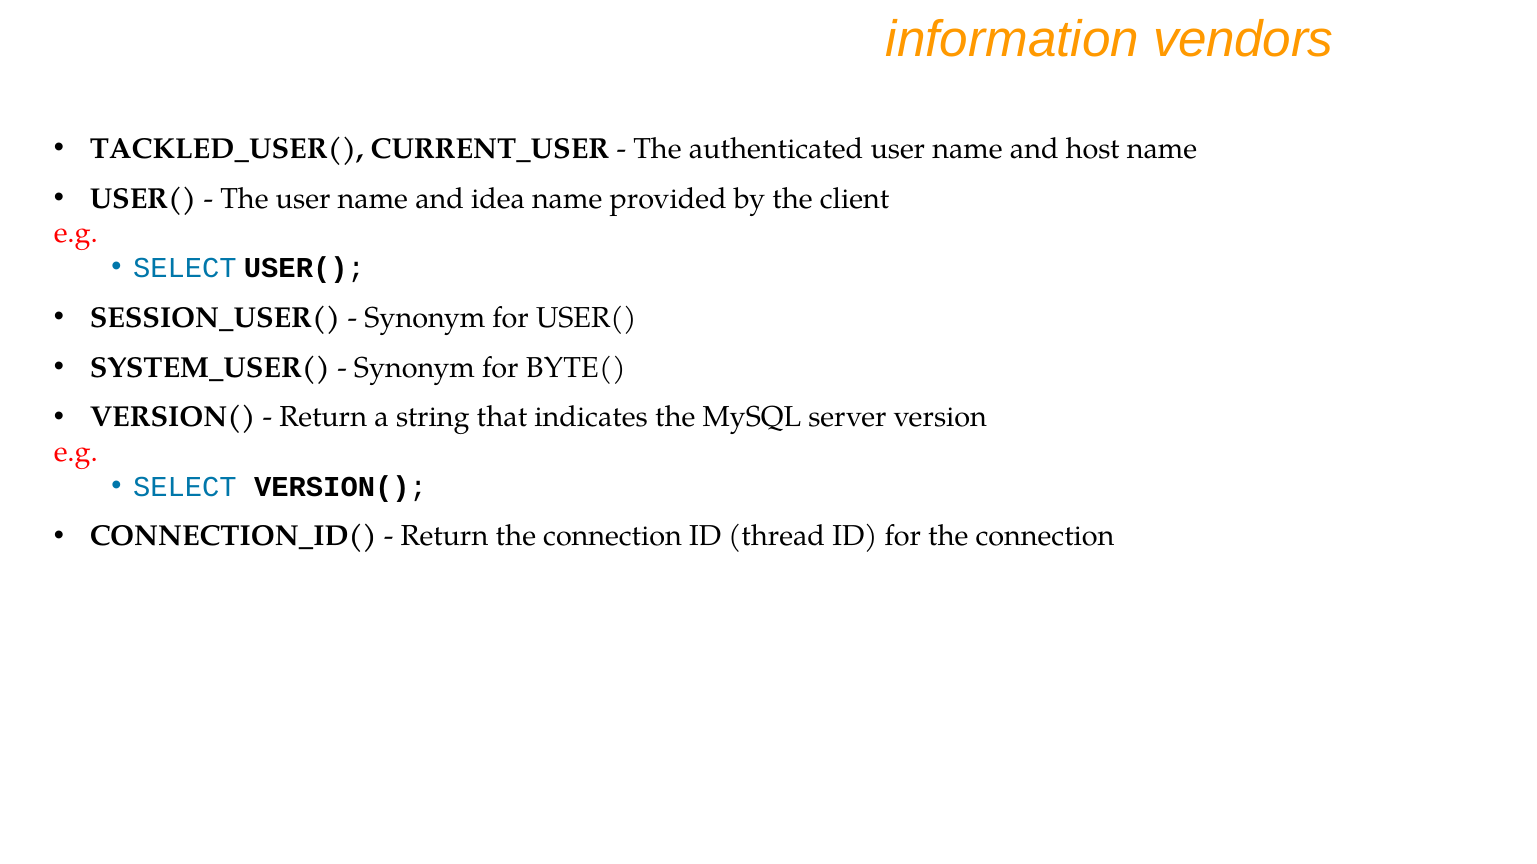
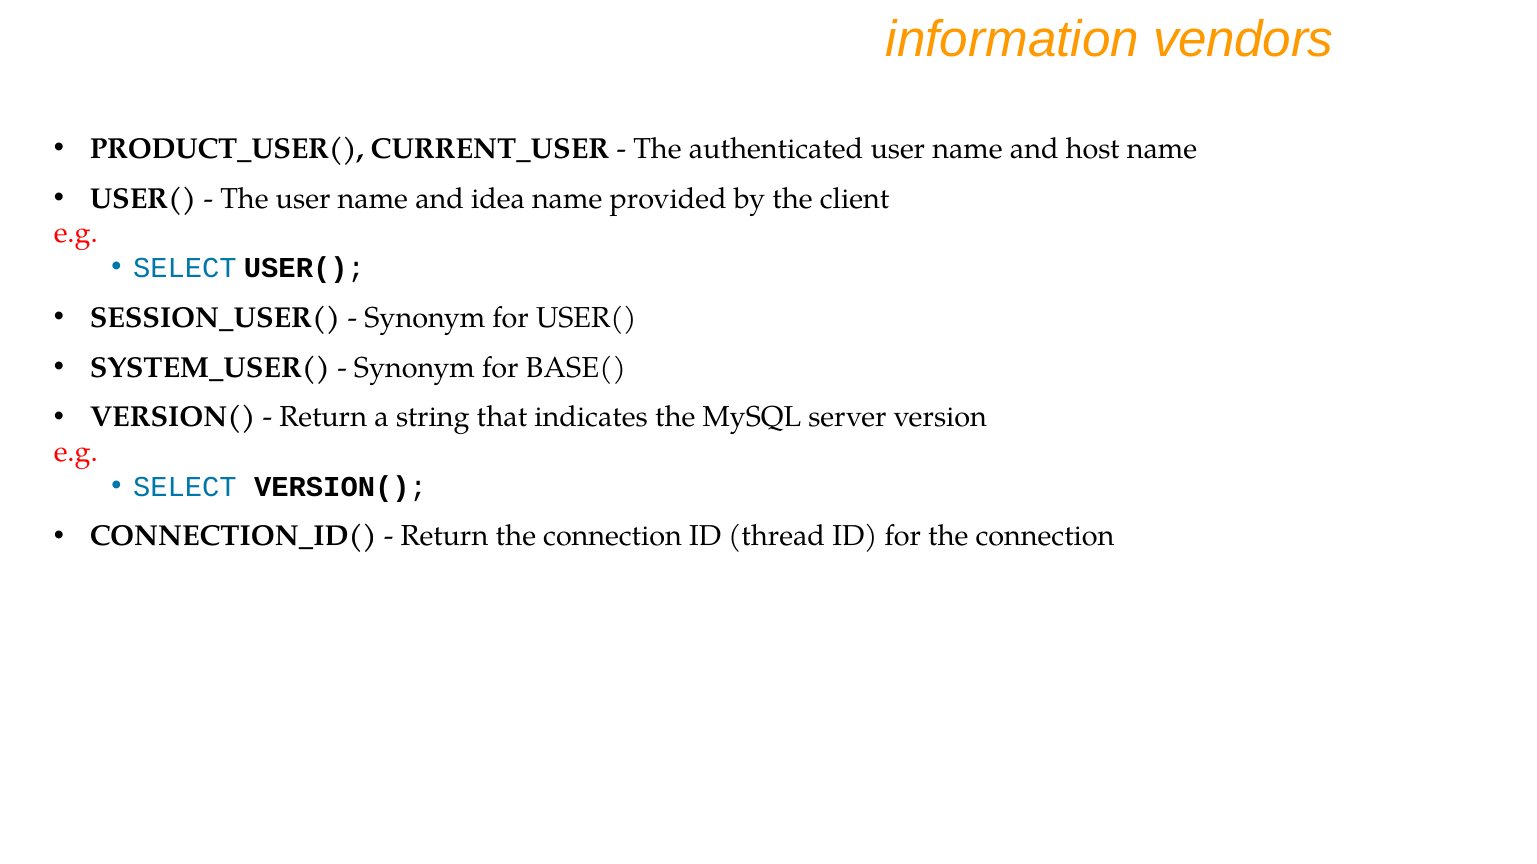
TACKLED_USER(: TACKLED_USER( -> PRODUCT_USER( (227, 149)
BYTE(: BYTE( -> BASE( (576, 368)
